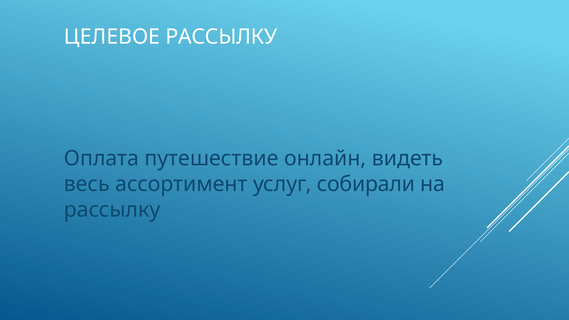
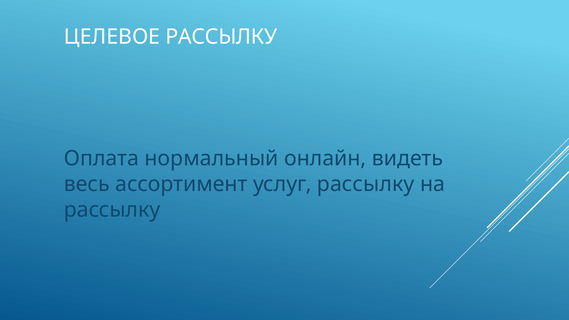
путешествие: путешествие -> нормальный (212, 159)
услуг собирали: собирали -> рассылку (366, 184)
